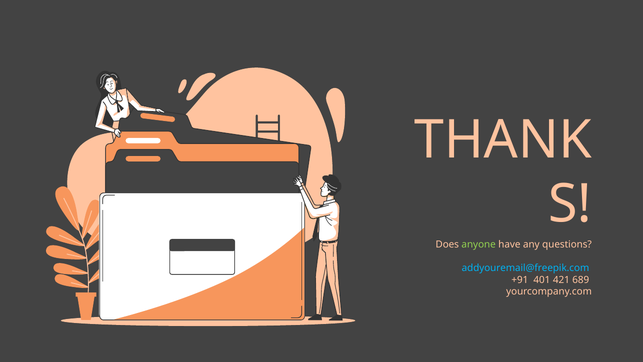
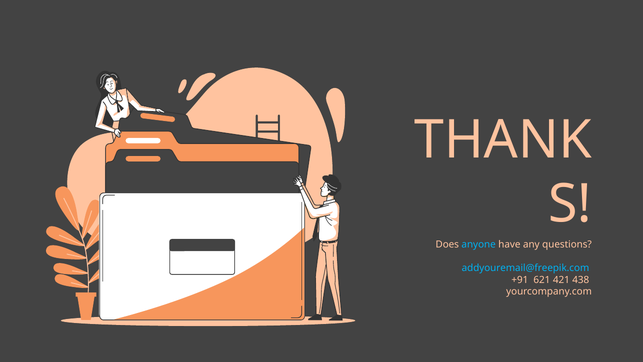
anyone colour: light green -> light blue (479, 244)
401: 401 -> 621 (542, 280)
689: 689 -> 438 (581, 280)
